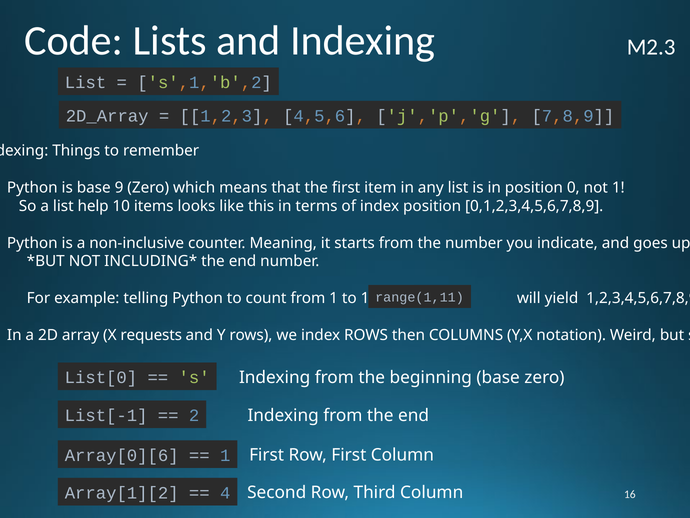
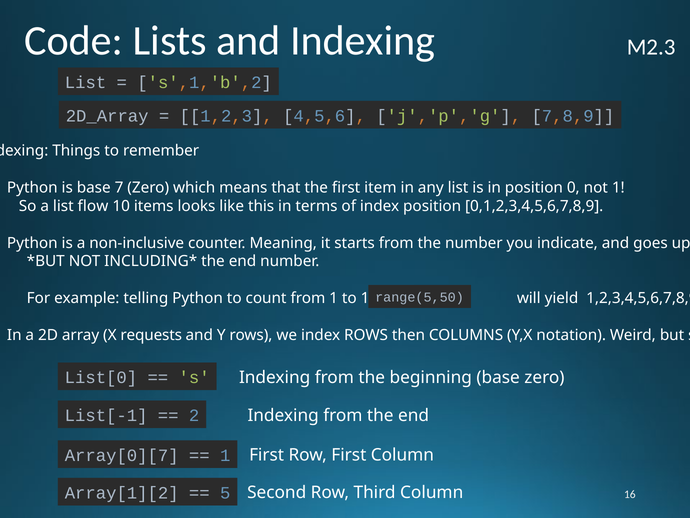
9: 9 -> 7 (119, 188)
help: help -> flow (93, 206)
range(1,11: range(1,11 -> range(5,50 (419, 297)
Array[0][6: Array[0][6 -> Array[0][7 (122, 455)
4: 4 -> 5 (225, 492)
